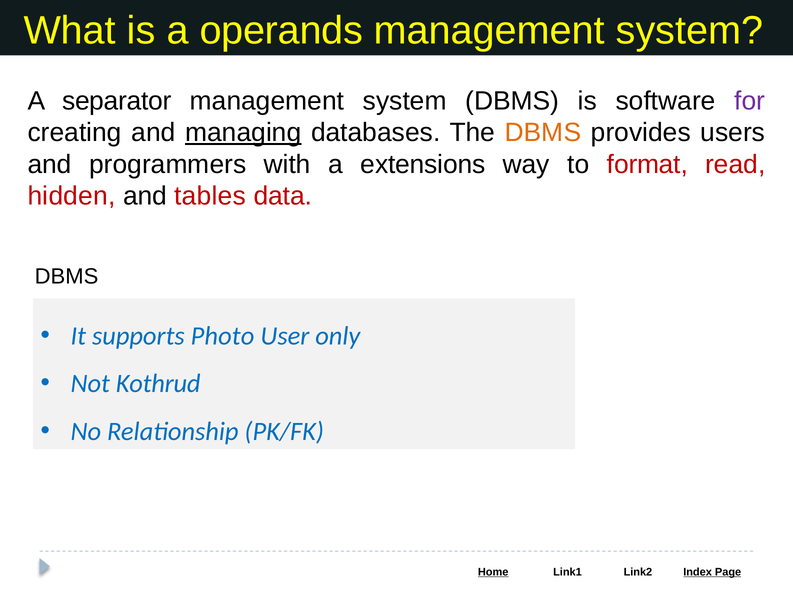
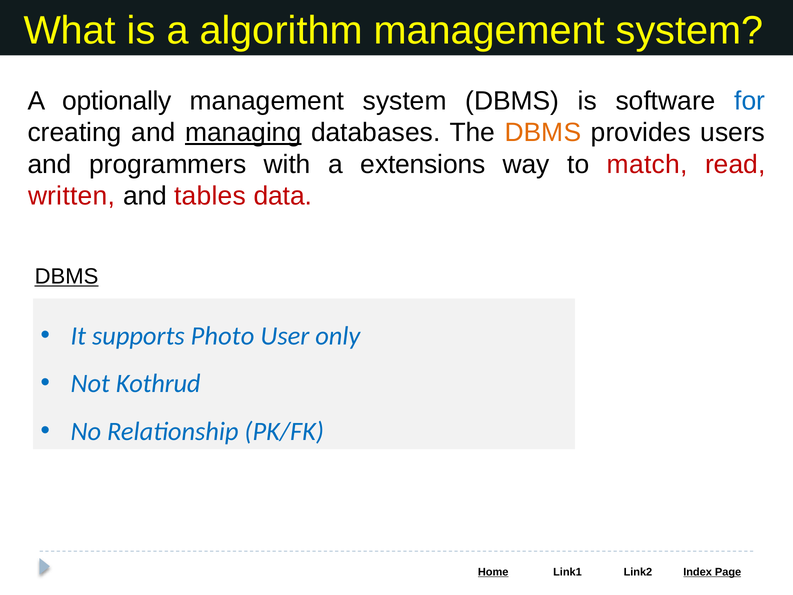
operands: operands -> algorithm (281, 30)
separator: separator -> optionally (117, 101)
for colour: purple -> blue (750, 101)
format: format -> match (647, 164)
hidden: hidden -> written (72, 196)
DBMS underline: none -> present (67, 276)
